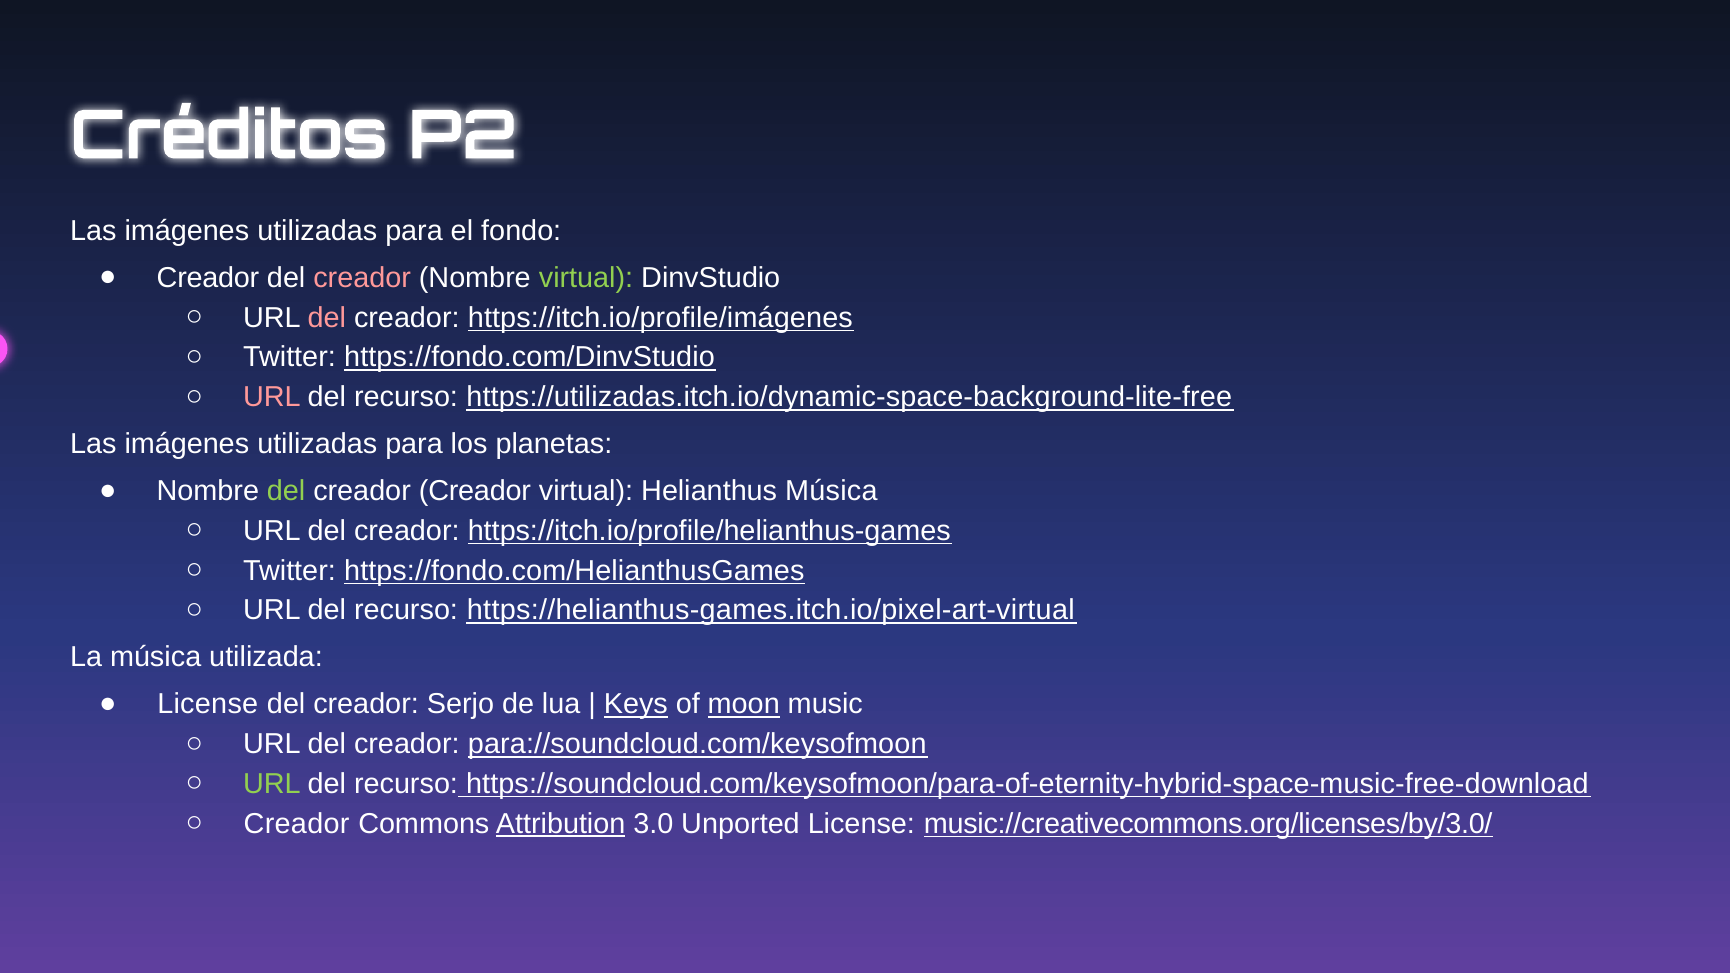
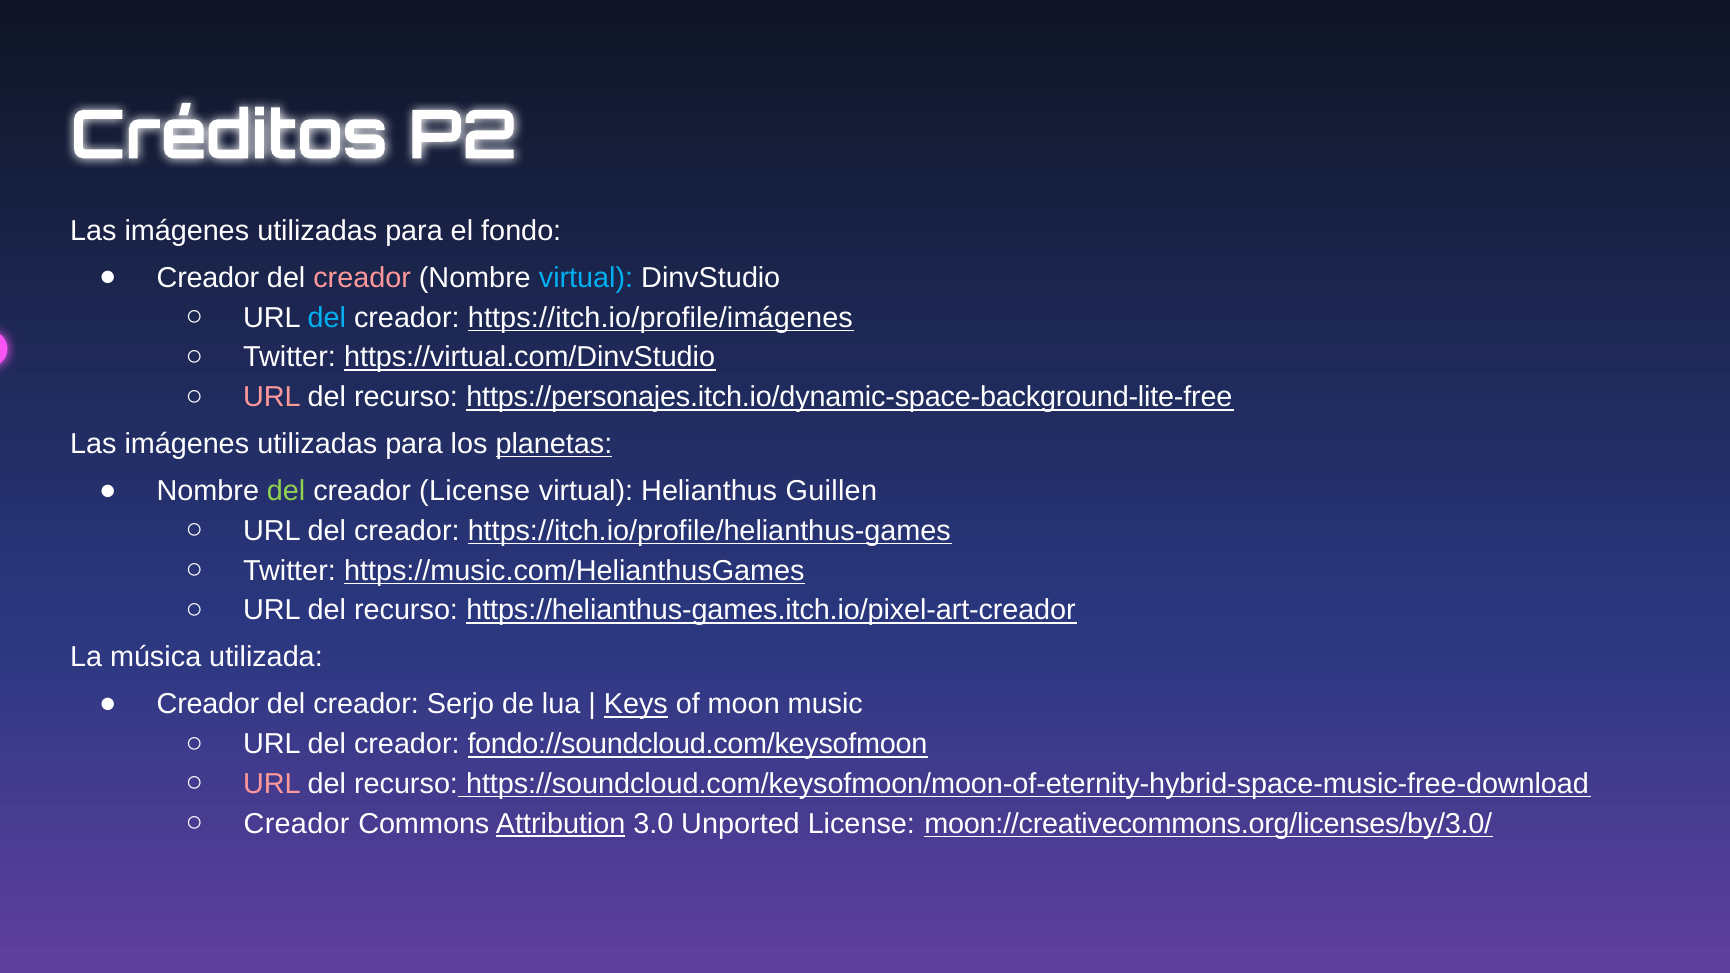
virtual colour: light green -> light blue (586, 278)
del colour: pink -> light blue (327, 318)
https://fondo.com/DinvStudio: https://fondo.com/DinvStudio -> https://virtual.com/DinvStudio (530, 357)
https://utilizadas.itch.io/dynamic-space-background-lite-free: https://utilizadas.itch.io/dynamic-space-background-lite-free -> https://personajes.itch.io/dynamic-space-background-lite-free (849, 397)
planetas underline: none -> present (554, 444)
creador Creador: Creador -> License (475, 491)
Helianthus Música: Música -> Guillen (831, 491)
https://fondo.com/HelianthusGames: https://fondo.com/HelianthusGames -> https://music.com/HelianthusGames (574, 571)
https://helianthus-games.itch.io/pixel-art-virtual: https://helianthus-games.itch.io/pixel-art-virtual -> https://helianthus-games.itch.io/pixel-art-creador (771, 611)
License: License -> Creador (208, 705)
moon underline: present -> none (744, 705)
para://soundcloud.com/keysofmoon: para://soundcloud.com/keysofmoon -> fondo://soundcloud.com/keysofmoon (697, 744)
URL colour: light green -> pink (272, 784)
https://soundcloud.com/keysofmoon/para-of-eternity-hybrid-space-music-free-download: https://soundcloud.com/keysofmoon/para-of-eternity-hybrid-space-music-free-download -> https://soundcloud.com/keysofmoon/moon-of-eternity-hybrid-space-music-free-download (1027, 784)
music://creativecommons.org/licenses/by/3.0/: music://creativecommons.org/licenses/by/3.0/ -> moon://creativecommons.org/licenses/by/3.0/ (1208, 824)
